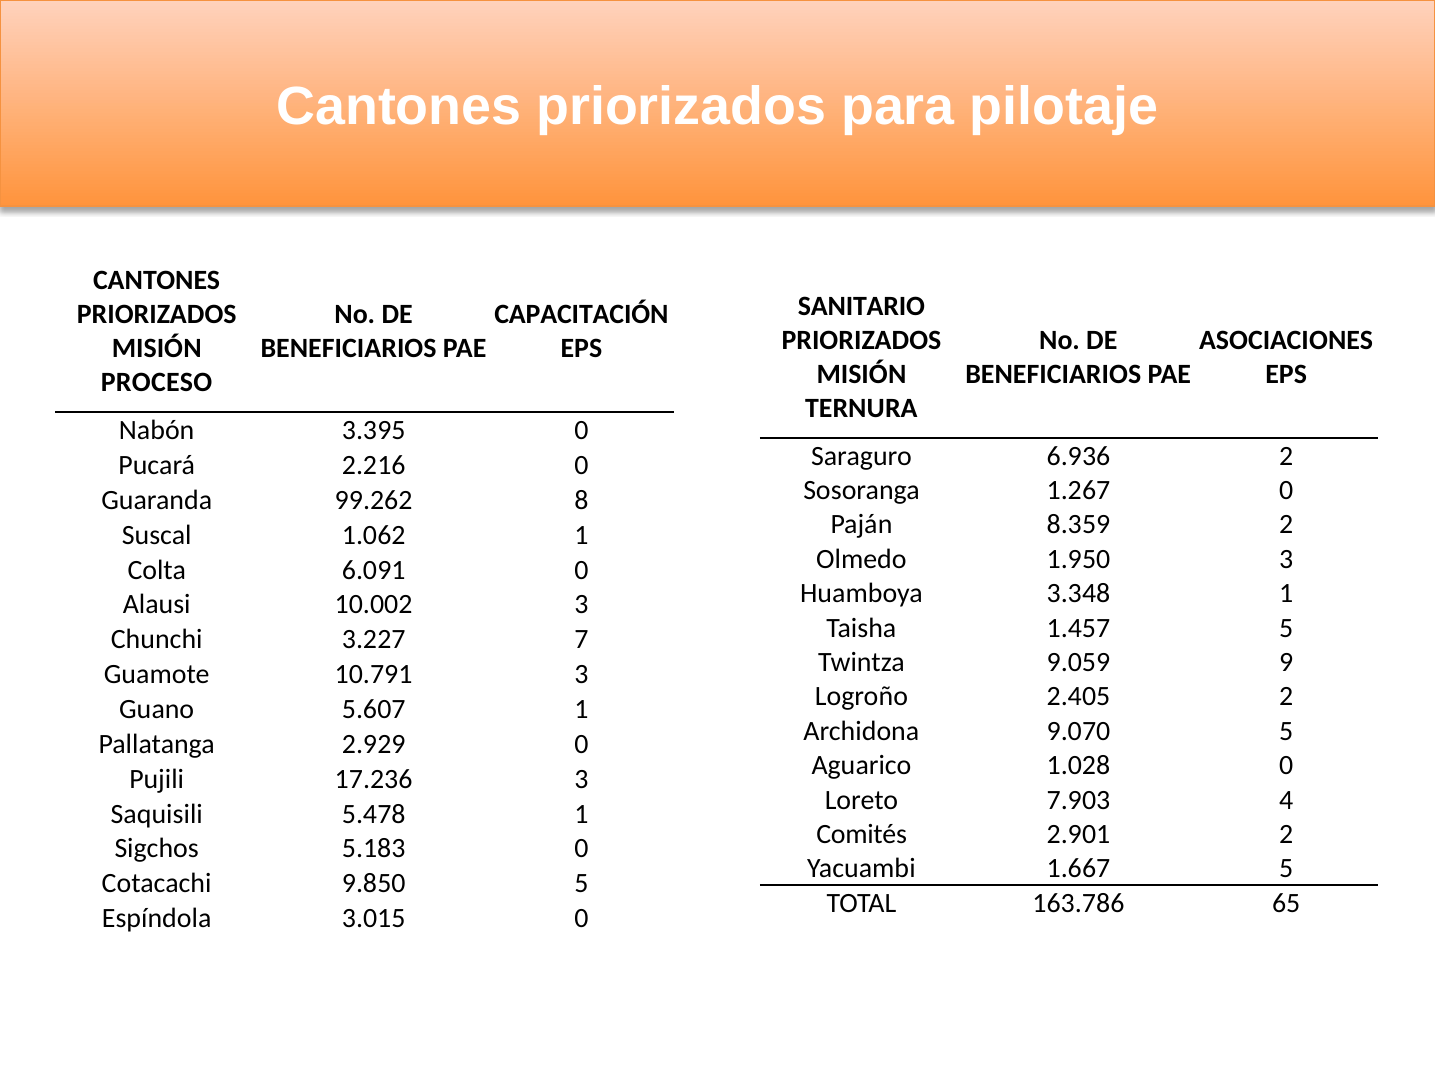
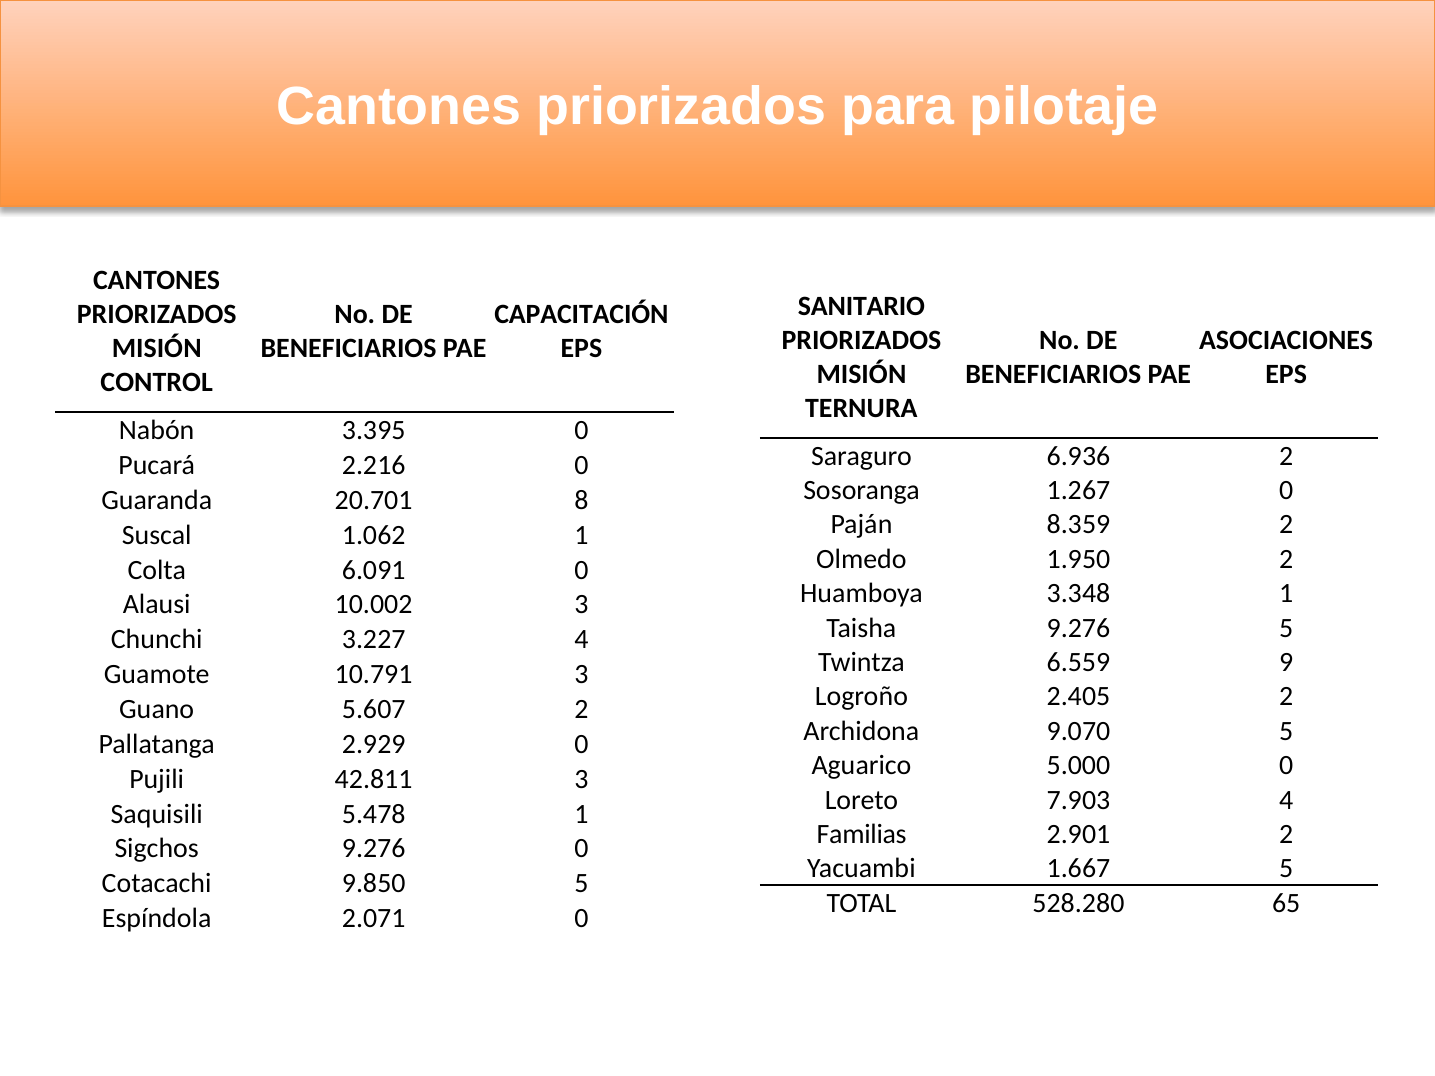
PROCESO: PROCESO -> CONTROL (157, 383)
99.262: 99.262 -> 20.701 (374, 500)
1.950 3: 3 -> 2 (1286, 559)
Taisha 1.457: 1.457 -> 9.276 (1078, 628)
3.227 7: 7 -> 4 (581, 640)
9.059: 9.059 -> 6.559 (1078, 662)
5.607 1: 1 -> 2 (581, 709)
1.028: 1.028 -> 5.000 (1078, 766)
17.236: 17.236 -> 42.811 (374, 779)
Comités: Comités -> Familias (862, 835)
Sigchos 5.183: 5.183 -> 9.276 (374, 849)
163.786: 163.786 -> 528.280 (1078, 903)
3.015: 3.015 -> 2.071 (374, 919)
